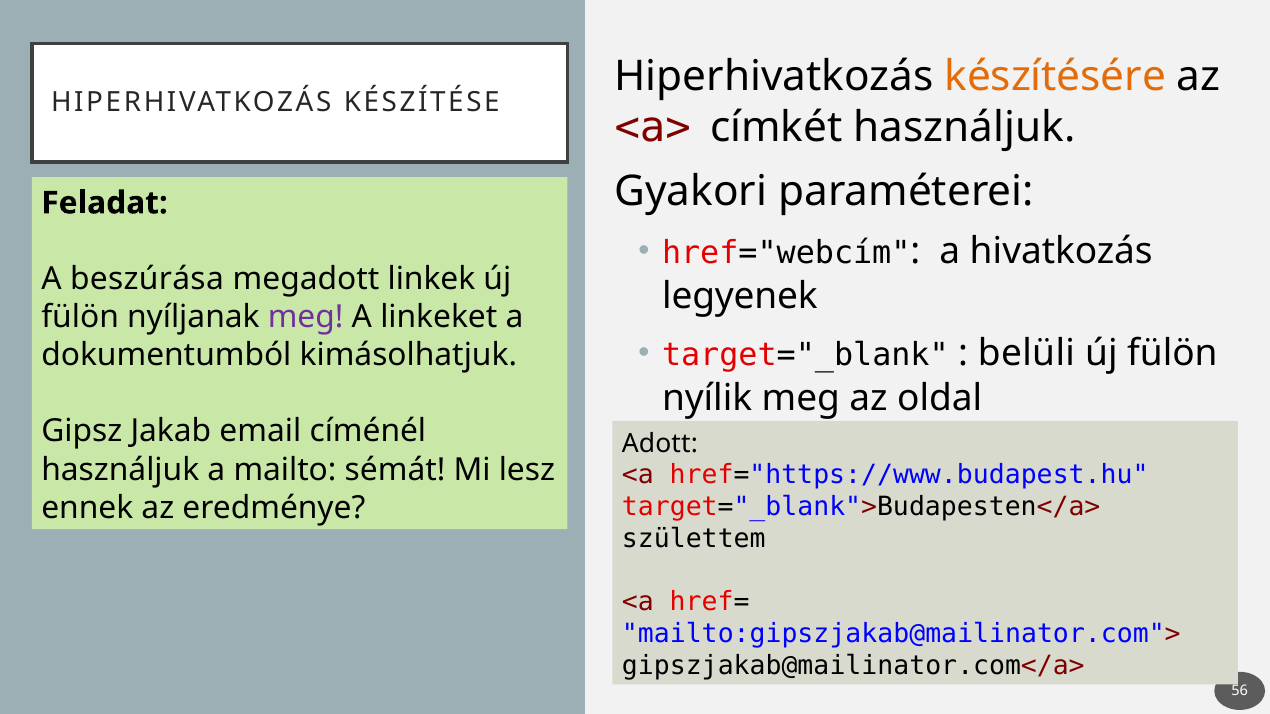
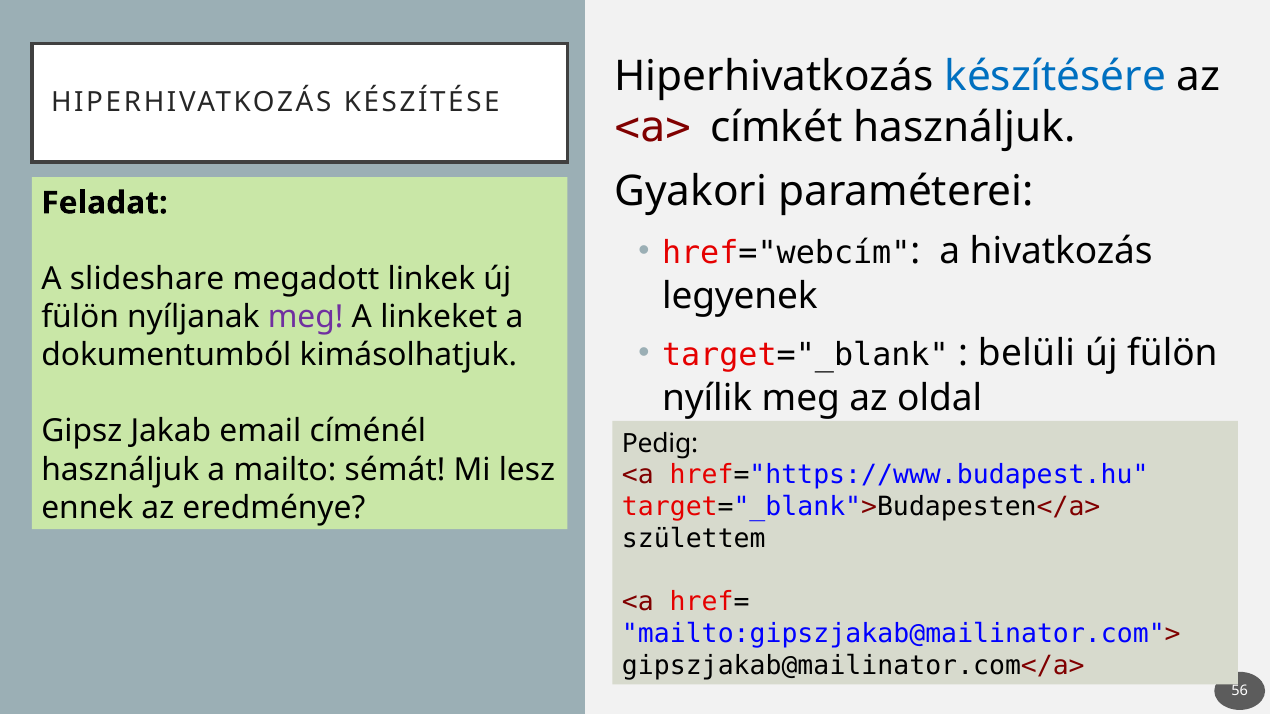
készítésére colour: orange -> blue (1055, 76)
beszúrása: beszúrása -> slideshare (147, 279)
Adott: Adott -> Pedig (660, 444)
